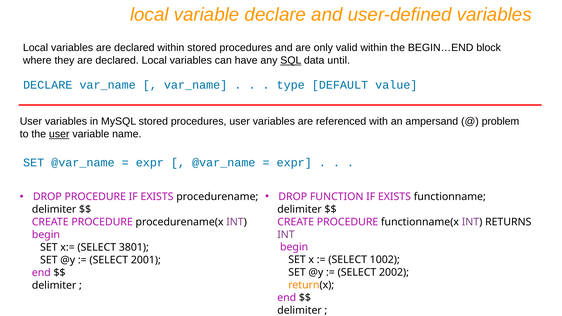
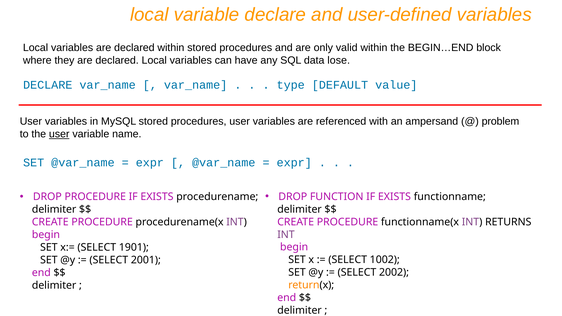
SQL underline: present -> none (291, 60)
until: until -> lose (339, 60)
3801: 3801 -> 1901 (134, 247)
